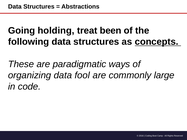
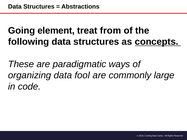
holding: holding -> element (56, 31)
been: been -> from (111, 31)
